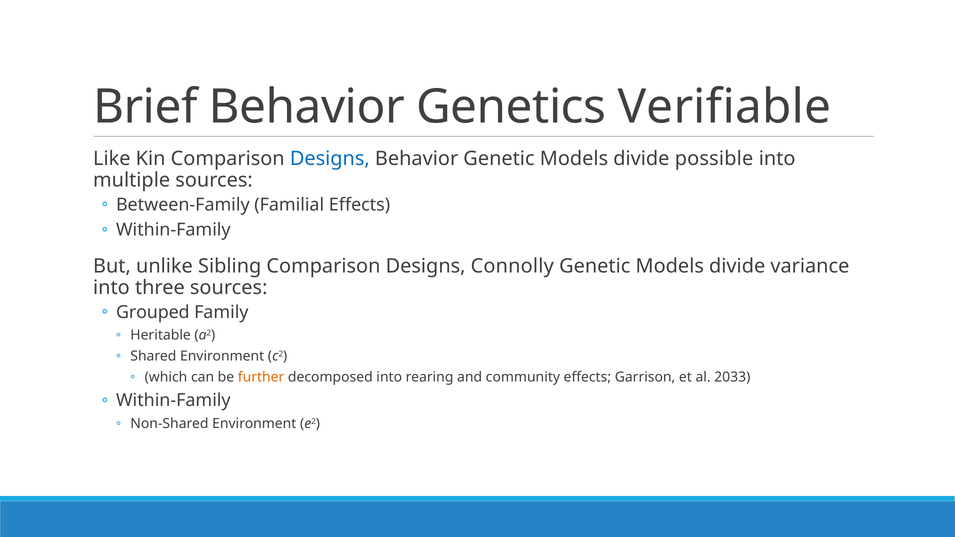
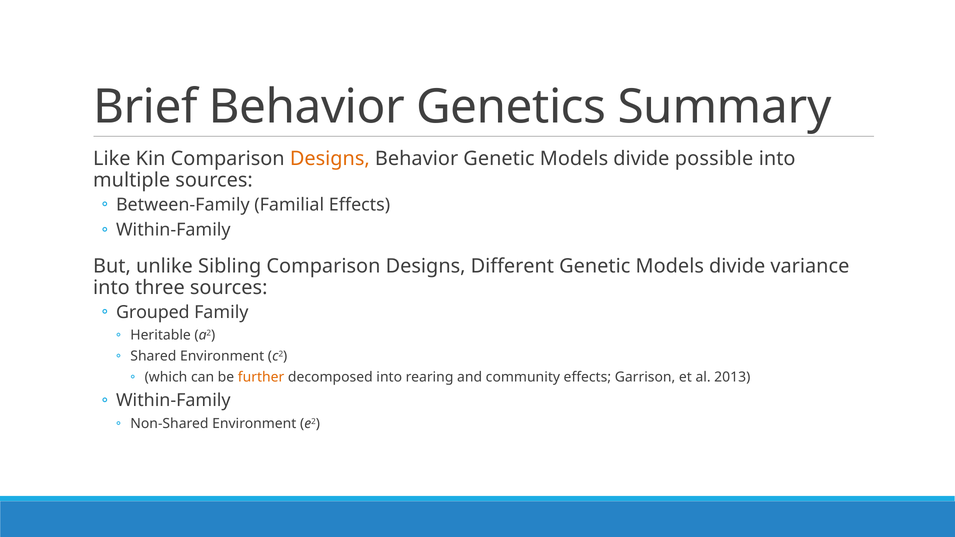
Verifiable: Verifiable -> Summary (725, 107)
Designs colour: blue -> orange (330, 159)
Connolly: Connolly -> Different (512, 266)
2033: 2033 -> 2013 (732, 378)
